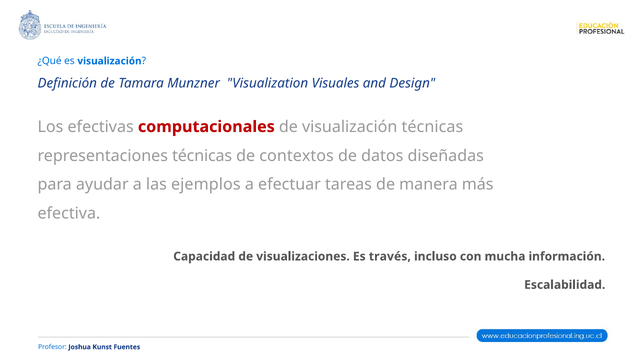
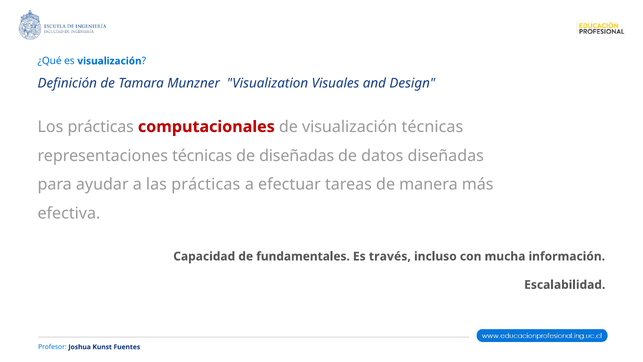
Los efectivas: efectivas -> prácticas (101, 127)
de contextos: contextos -> diseñadas (297, 156)
las ejemplos: ejemplos -> prácticas (206, 184)
visualizaciones: visualizaciones -> fundamentales (303, 256)
